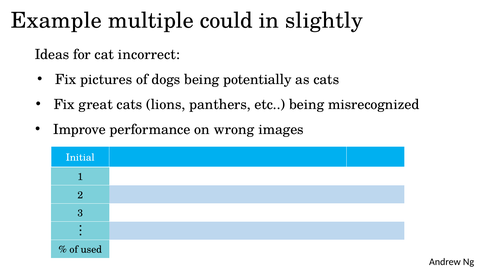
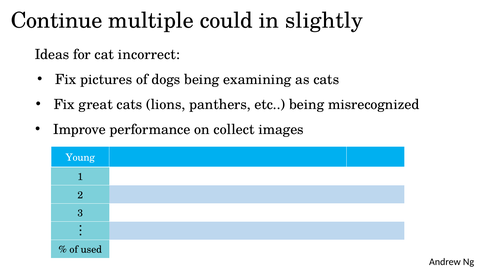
Example: Example -> Continue (57, 21)
potentially: potentially -> examining (257, 79)
wrong: wrong -> collect (234, 129)
Initial: Initial -> Young (80, 157)
